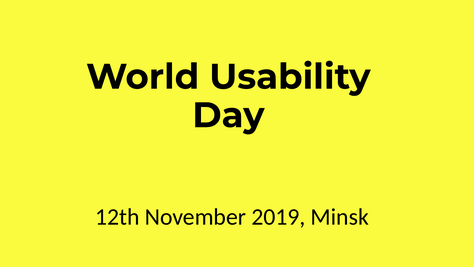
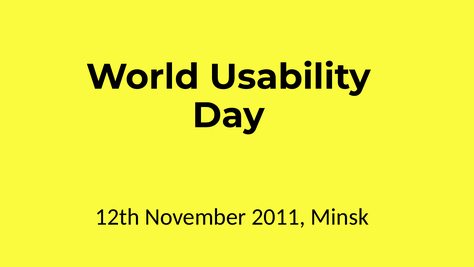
2019: 2019 -> 2011 (278, 217)
